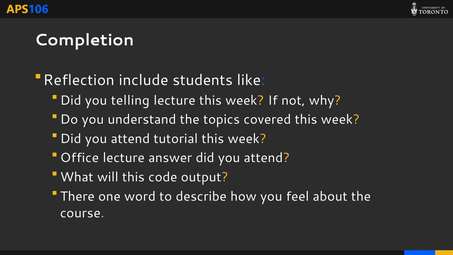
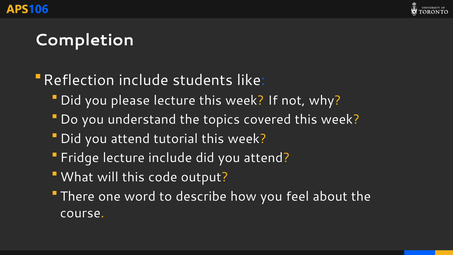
telling: telling -> please (130, 100)
Office: Office -> Fridge (80, 158)
lecture answer: answer -> include (170, 158)
